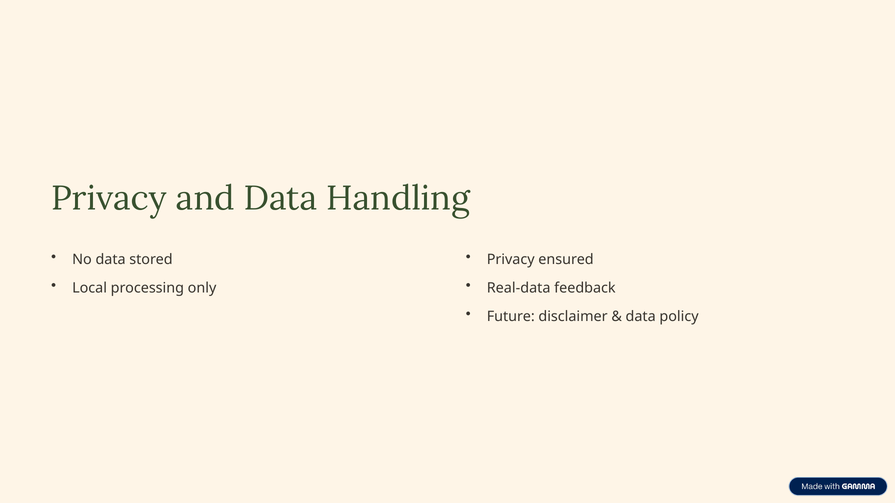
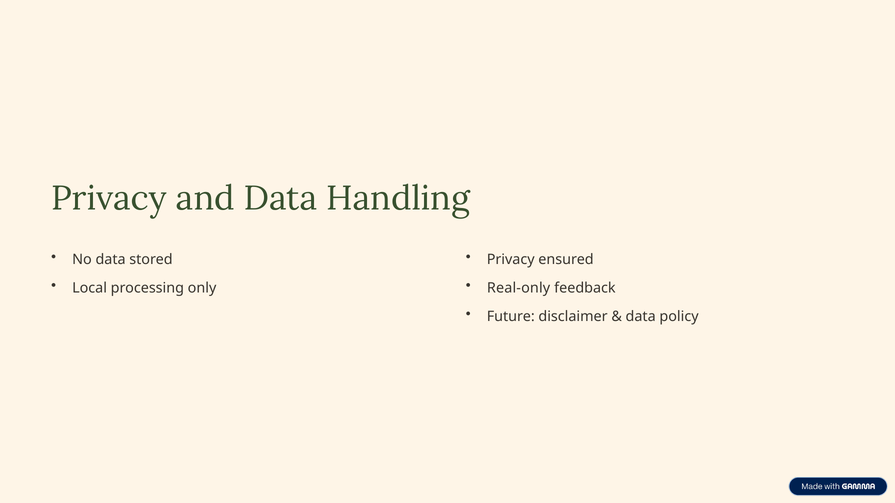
Real-data: Real-data -> Real-only (519, 288)
